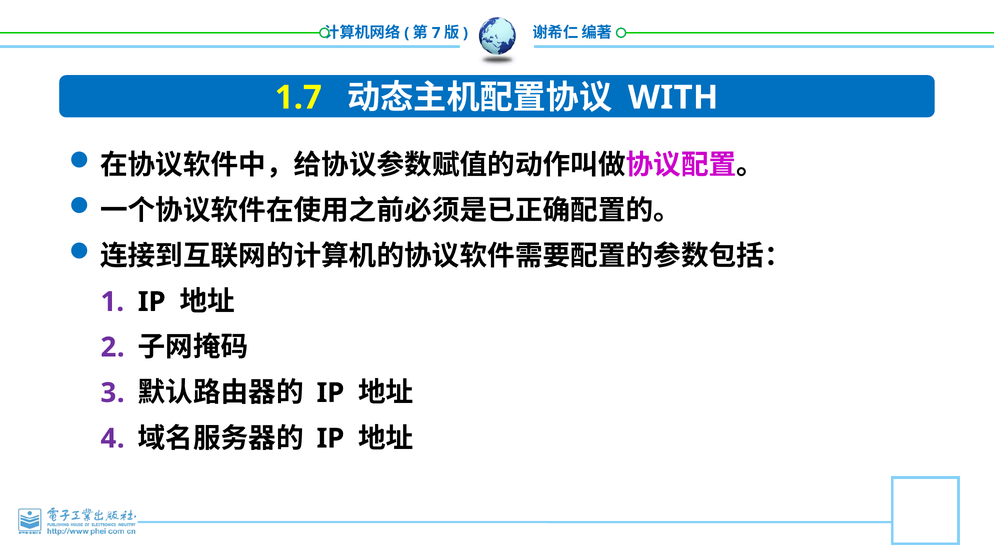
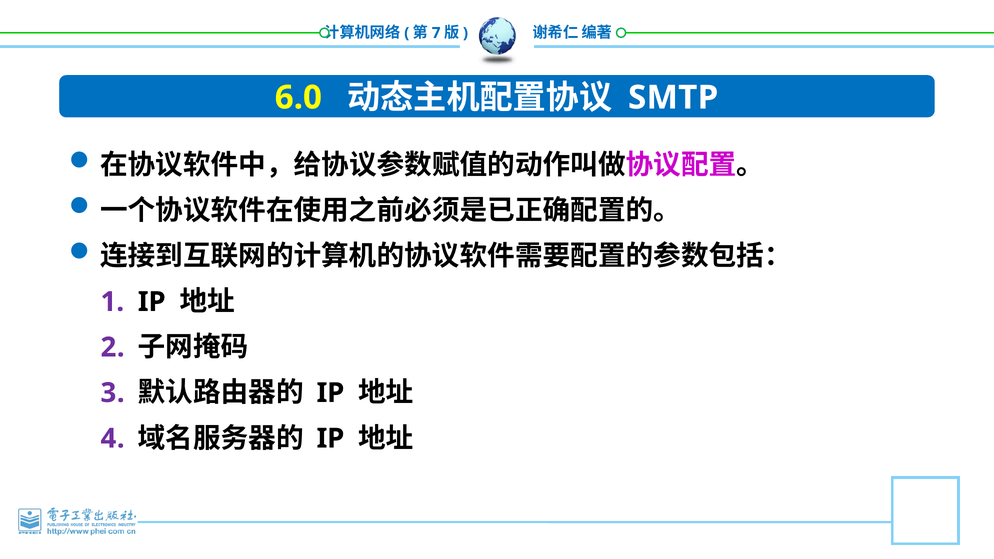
1.7: 1.7 -> 6.0 (298, 98)
WITH: WITH -> SMTP (673, 98)
